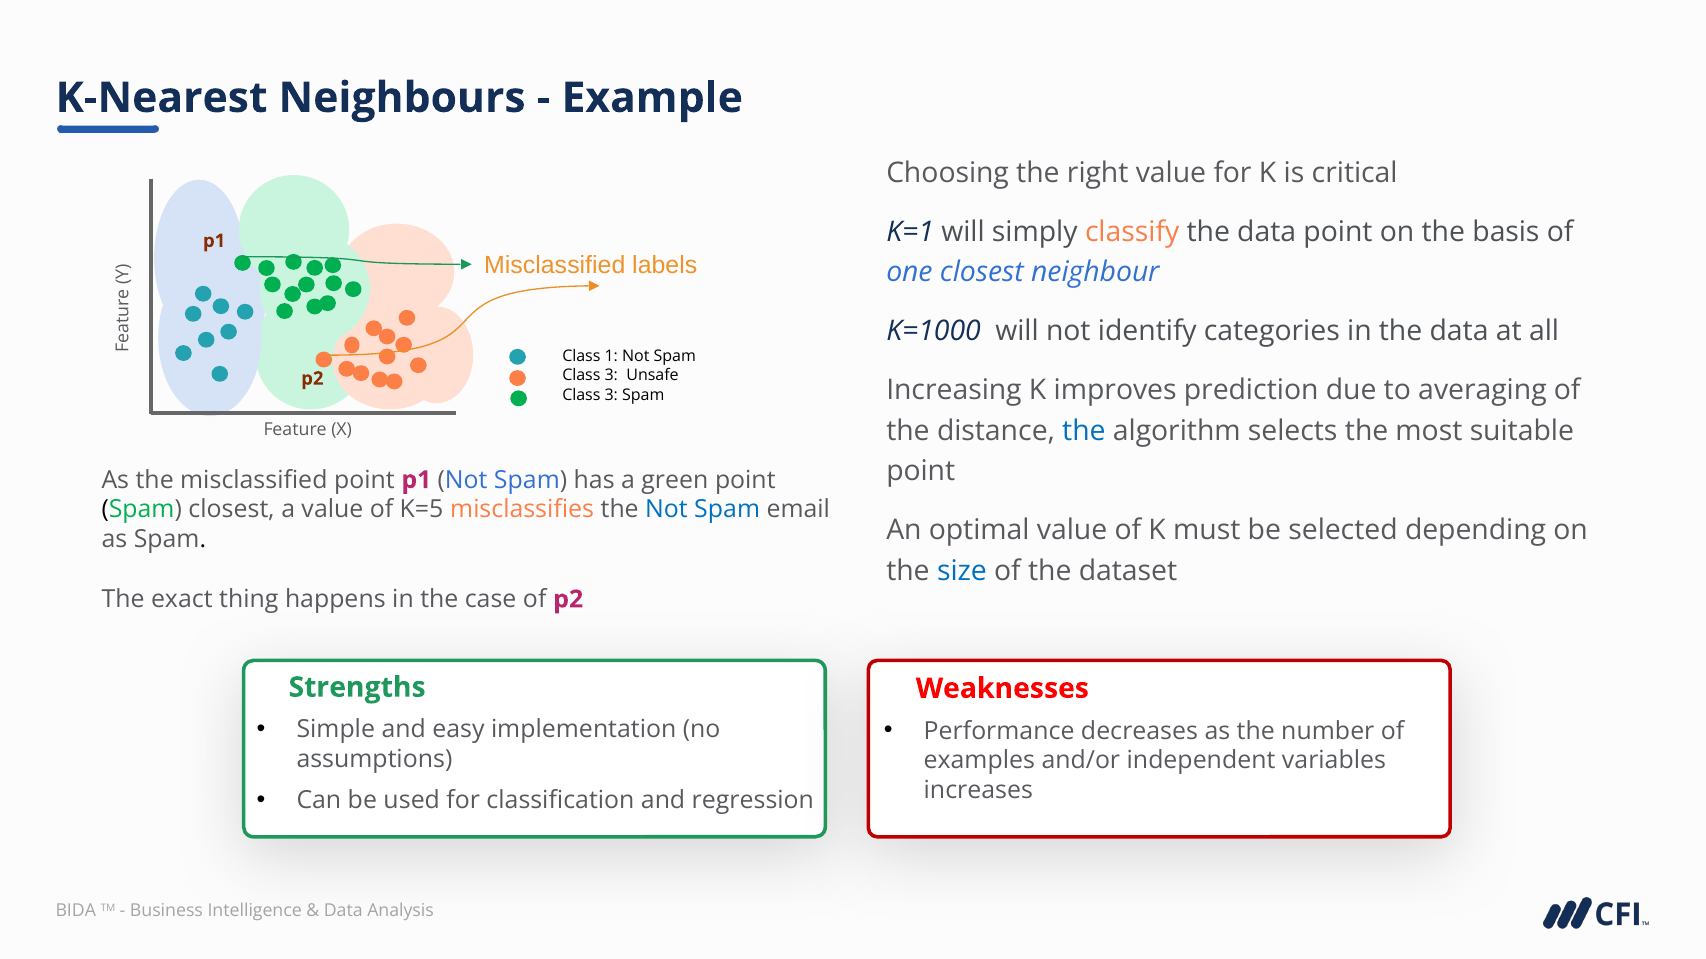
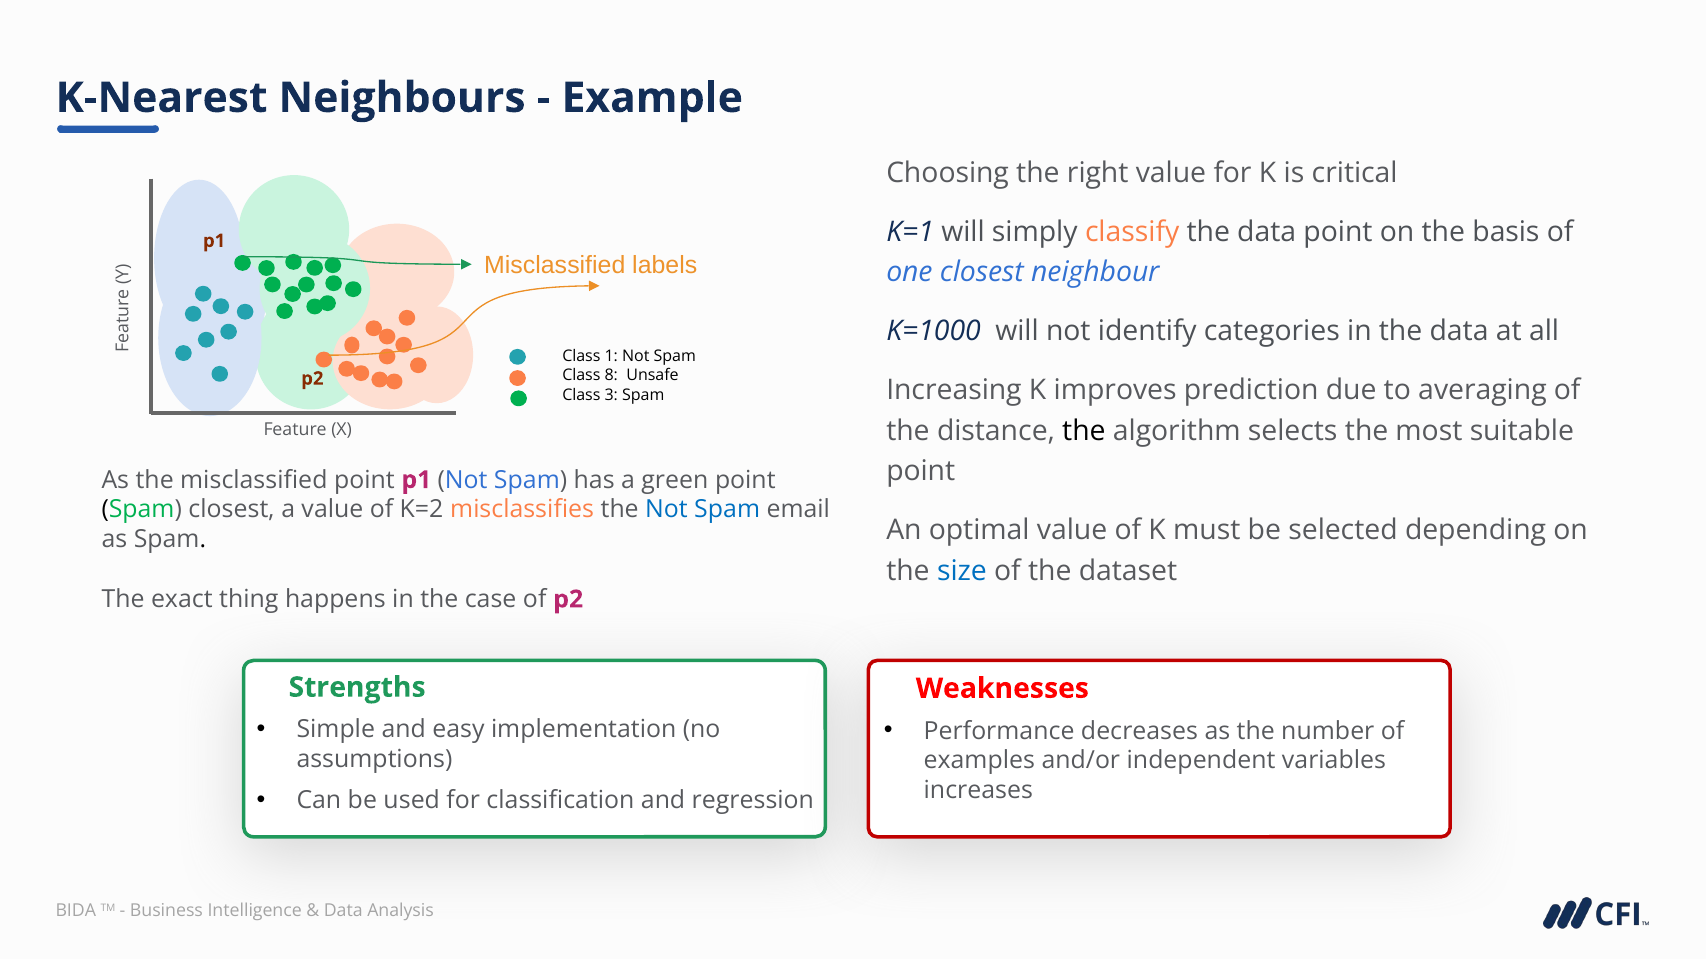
3: 3 -> 8 (611, 376)
the colour: blue -> black (1084, 431)
K=5: K=5 -> K=2 (422, 510)
